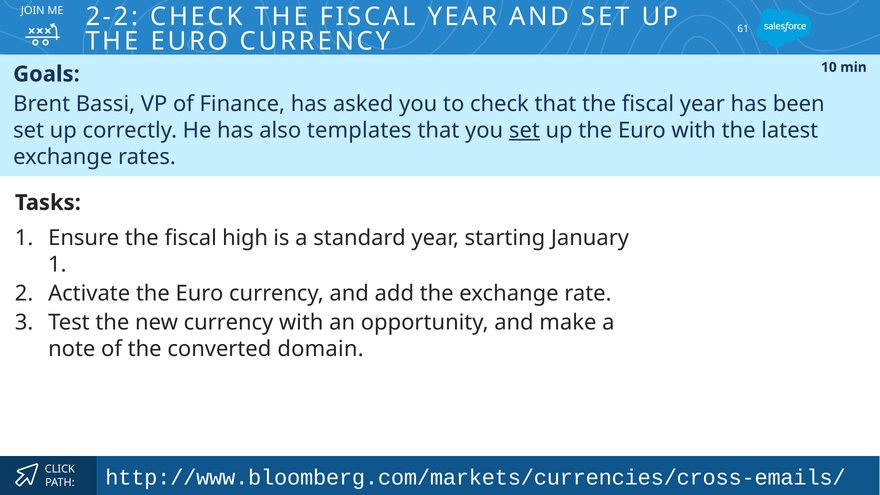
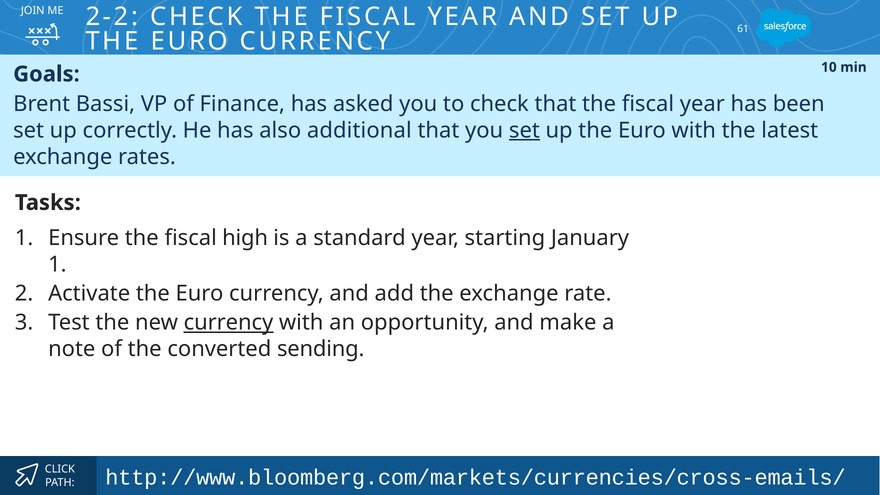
templates: templates -> additional (359, 130)
currency underline: none -> present (228, 323)
domain: domain -> sending (321, 349)
